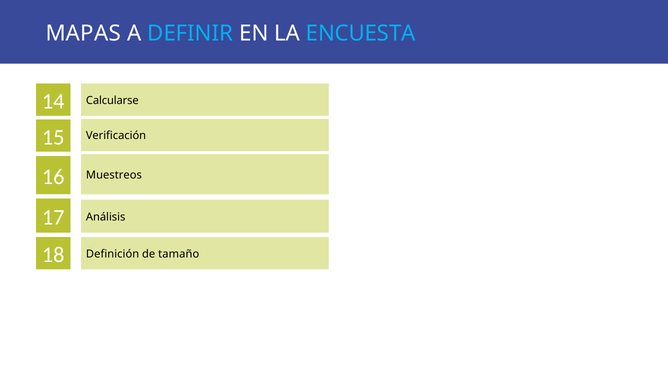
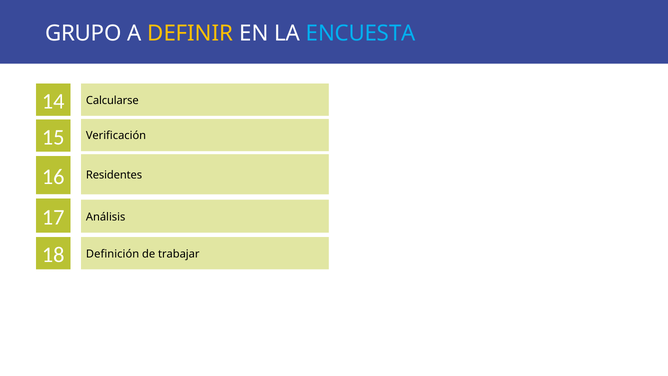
MAPAS: MAPAS -> GRUPO (83, 33)
DEFINIR colour: light blue -> yellow (190, 33)
Muestreos: Muestreos -> Residentes (114, 175)
tamaño: tamaño -> trabajar (179, 254)
